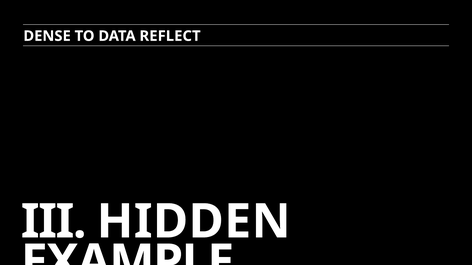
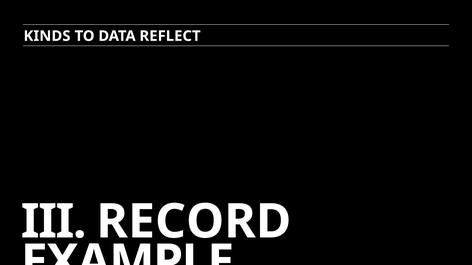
DENSE: DENSE -> KINDS (47, 36)
HIDDEN: HIDDEN -> RECORD (194, 222)
